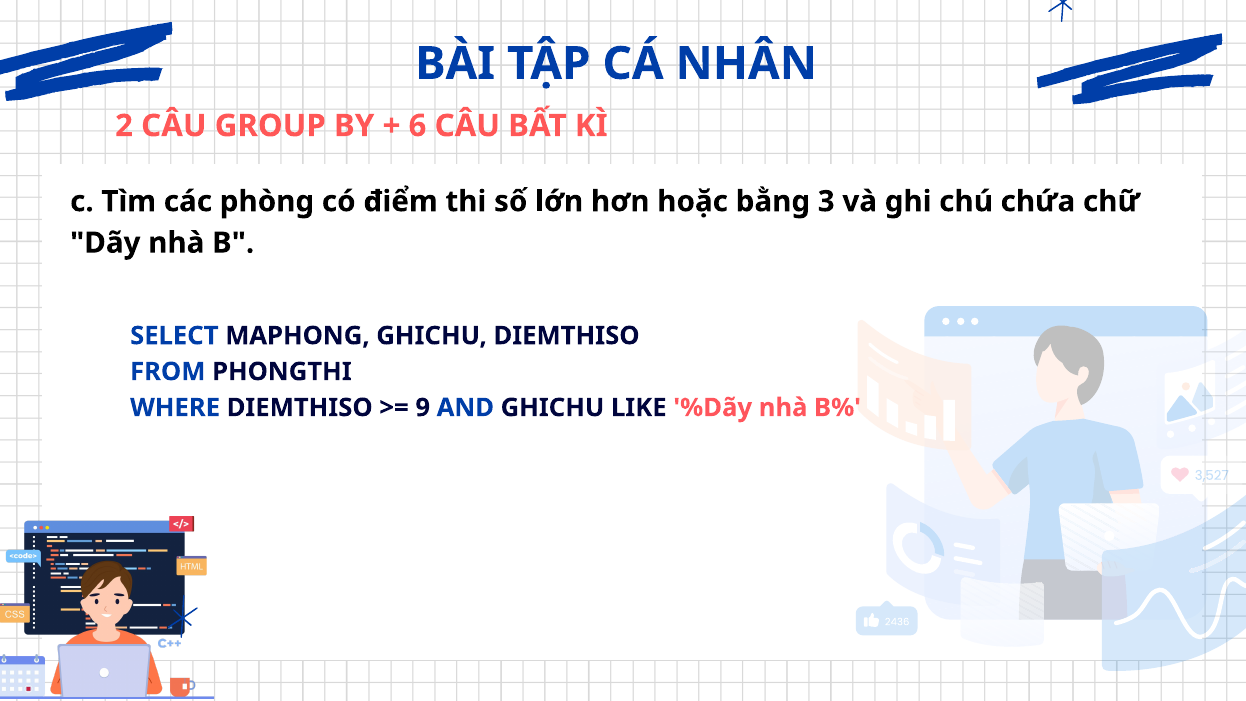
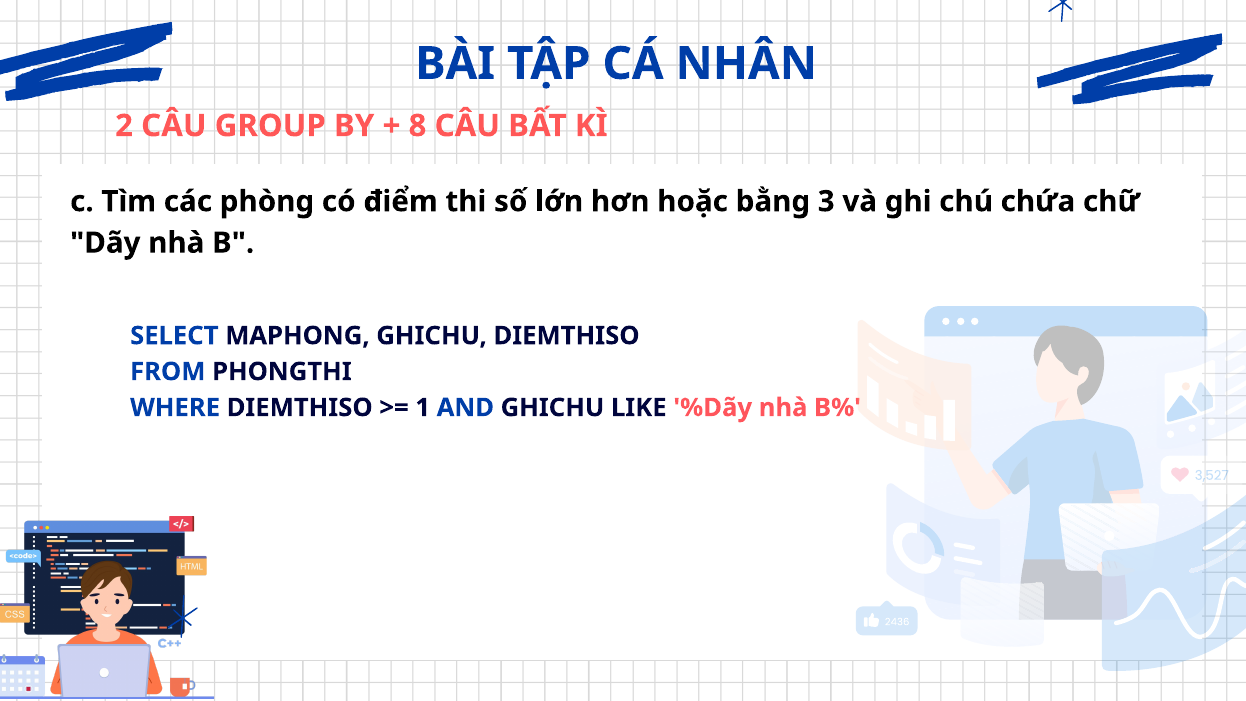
6: 6 -> 8 (417, 126)
9: 9 -> 1 (423, 408)
